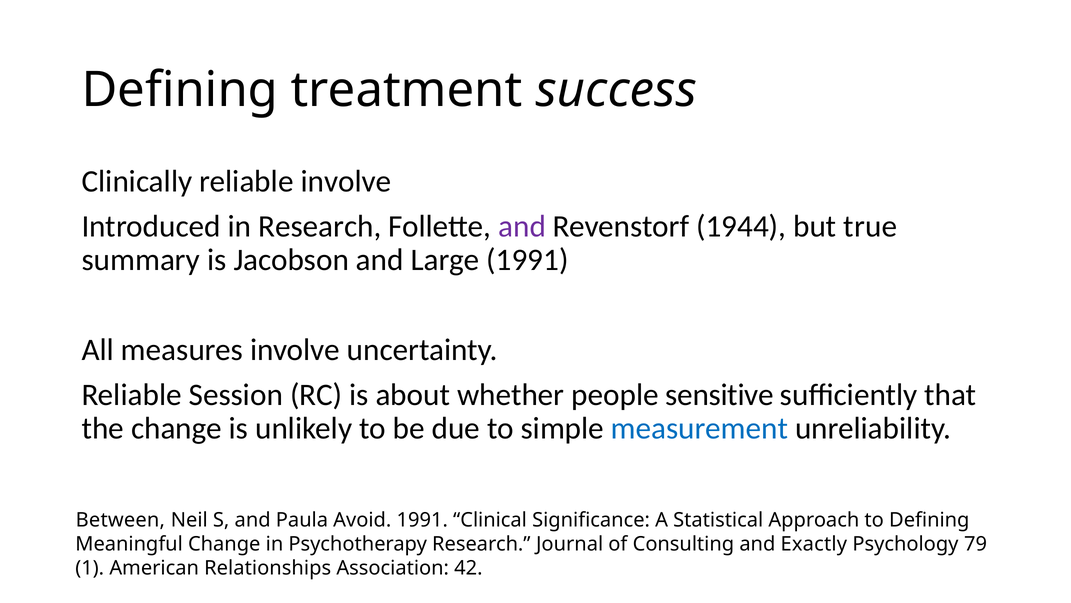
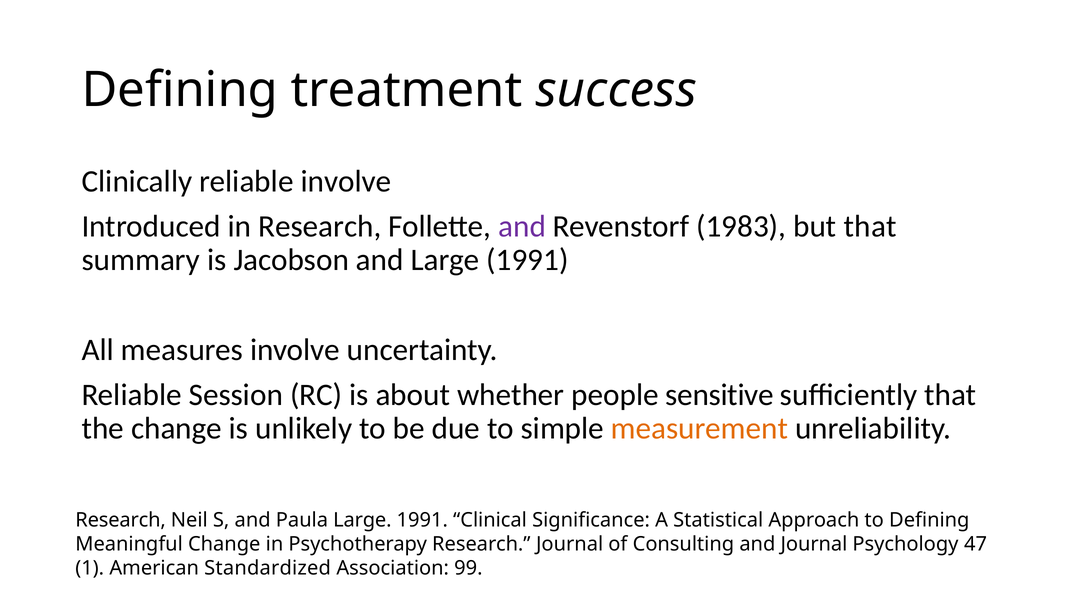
1944: 1944 -> 1983 (741, 226)
but true: true -> that (870, 226)
measurement colour: blue -> orange (700, 428)
Between: Between -> Research (121, 519)
Paula Avoid: Avoid -> Large (362, 519)
and Exactly: Exactly -> Journal (814, 544)
79: 79 -> 47 (976, 544)
Relationships: Relationships -> Standardized (268, 568)
42: 42 -> 99 (468, 568)
